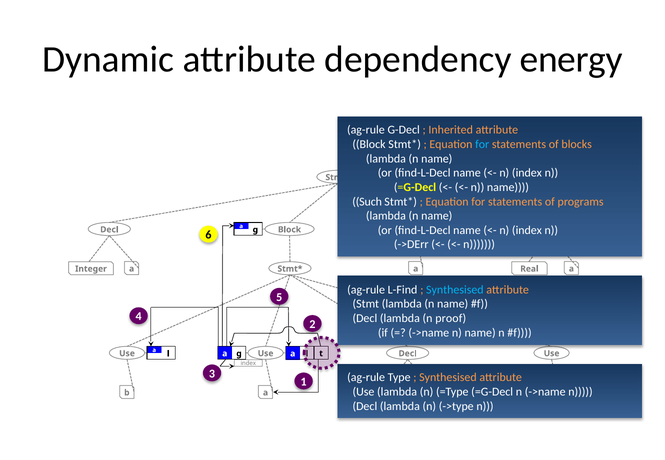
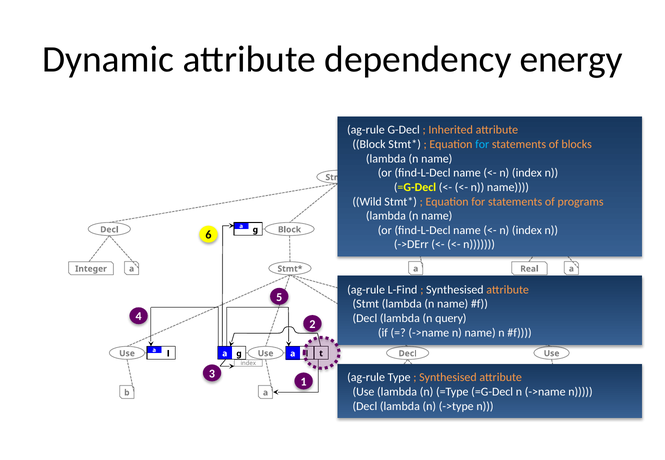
Such: Such -> Wild (367, 202)
Synthesised colour: light blue -> white (455, 290)
proof: proof -> query (451, 319)
